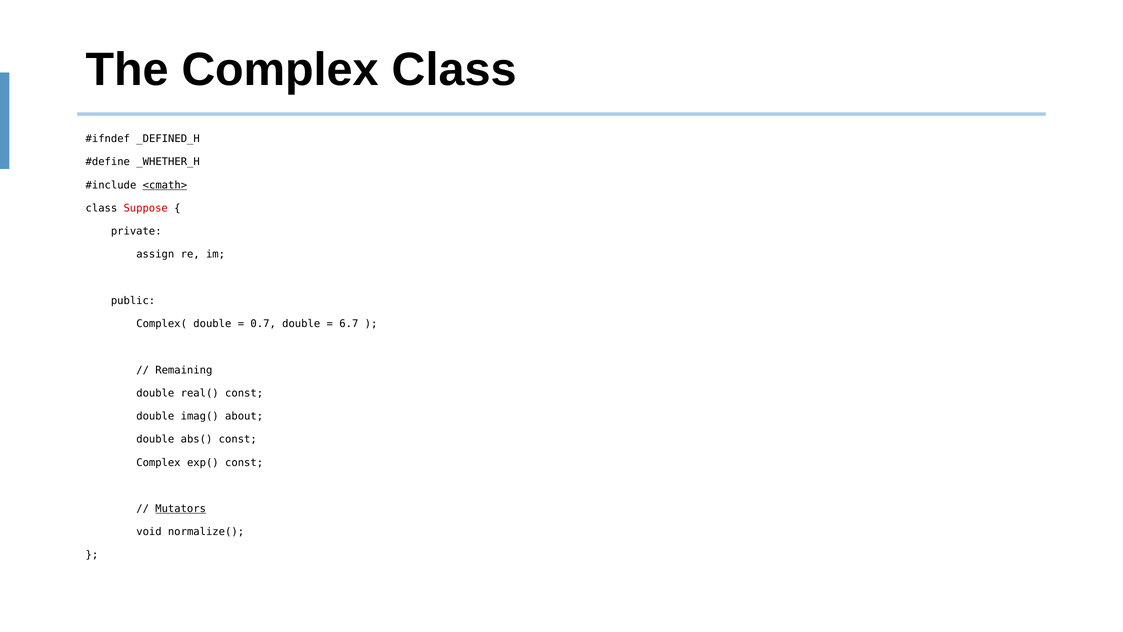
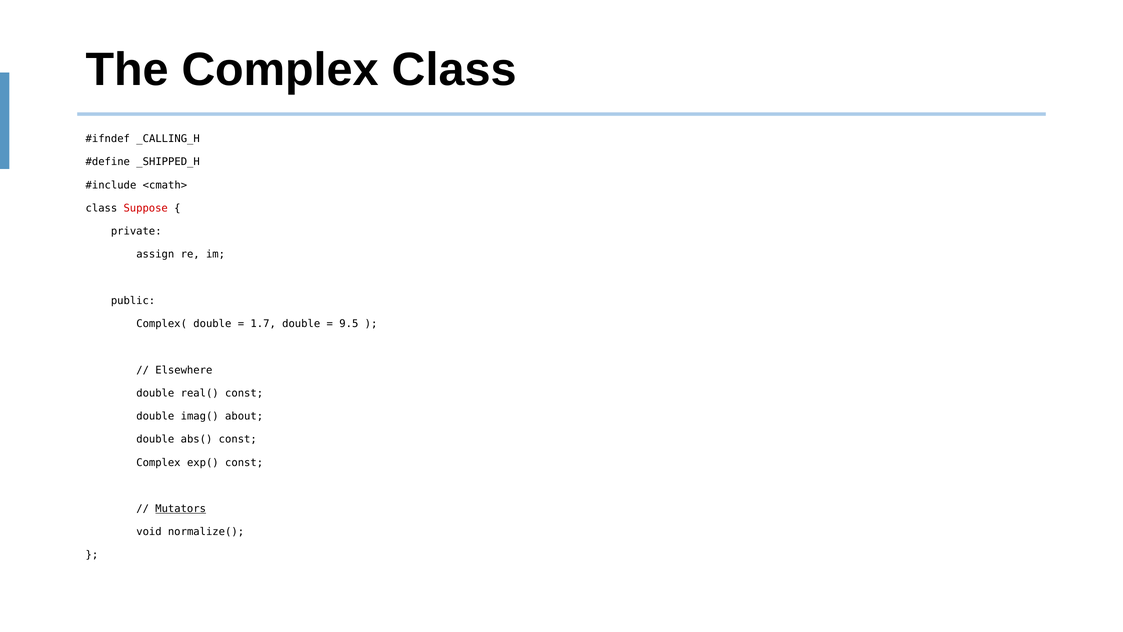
_DEFINED_H: _DEFINED_H -> _CALLING_H (168, 139)
_WHETHER_H: _WHETHER_H -> _SHIPPED_H (168, 162)
<cmath> underline: present -> none (165, 185)
0.7: 0.7 -> 1.7 (263, 324)
6.7: 6.7 -> 9.5 (349, 324)
Remaining: Remaining -> Elsewhere (184, 370)
